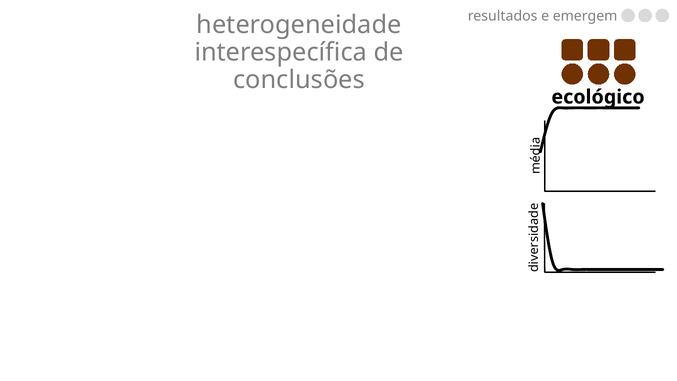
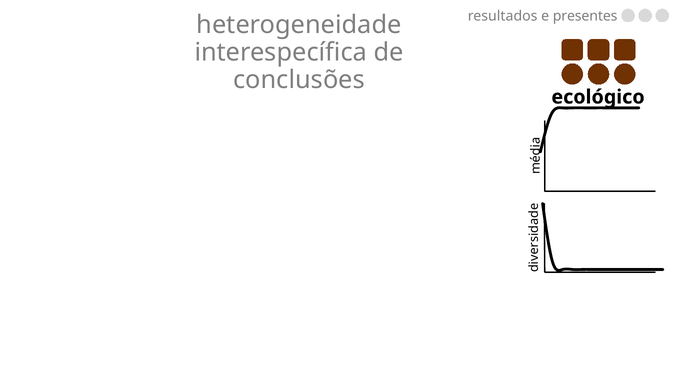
emergem: emergem -> presentes (585, 16)
